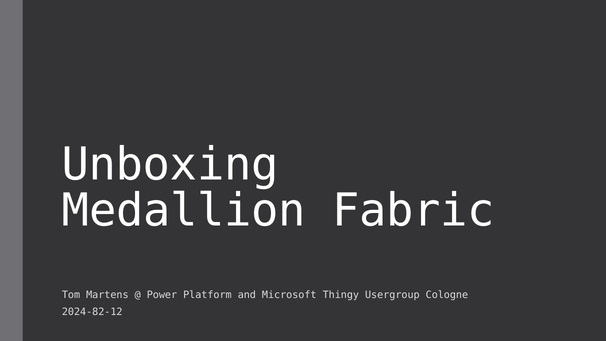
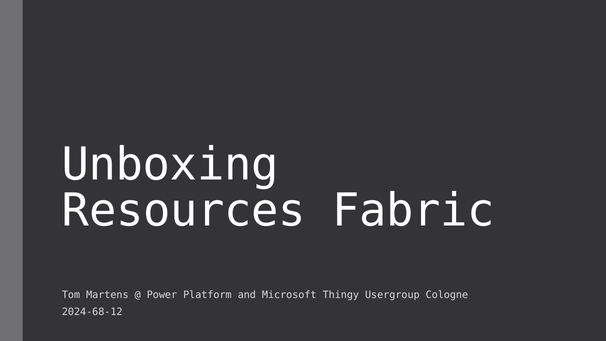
Medallion: Medallion -> Resources (184, 211)
2024-82-12: 2024-82-12 -> 2024-68-12 (92, 312)
